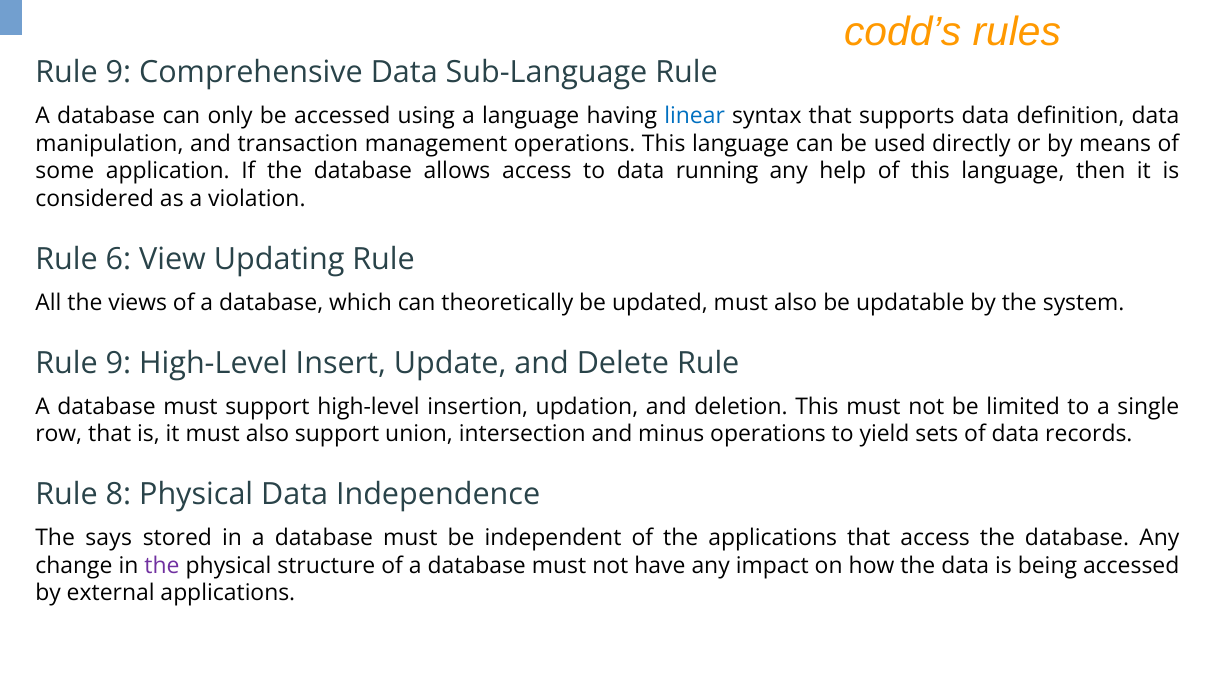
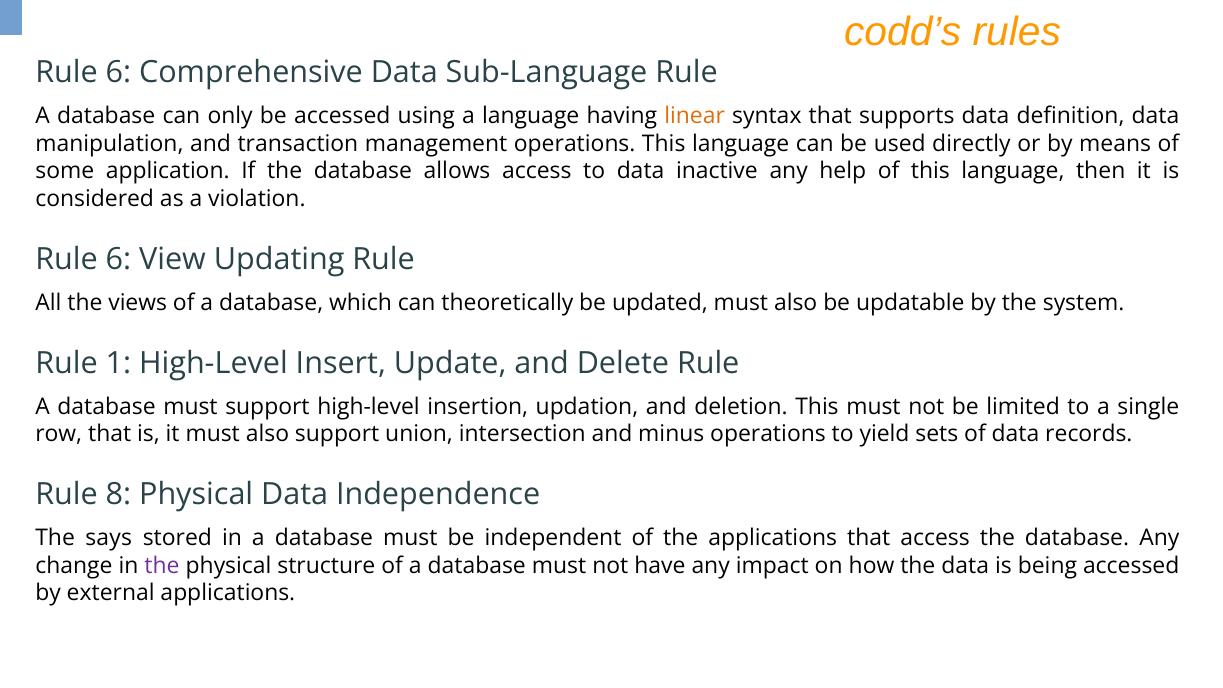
9: 9 -> 6 (118, 72)
linear colour: blue -> orange (695, 116)
running: running -> inactive (717, 171)
9: 9 -> 1 (118, 363)
